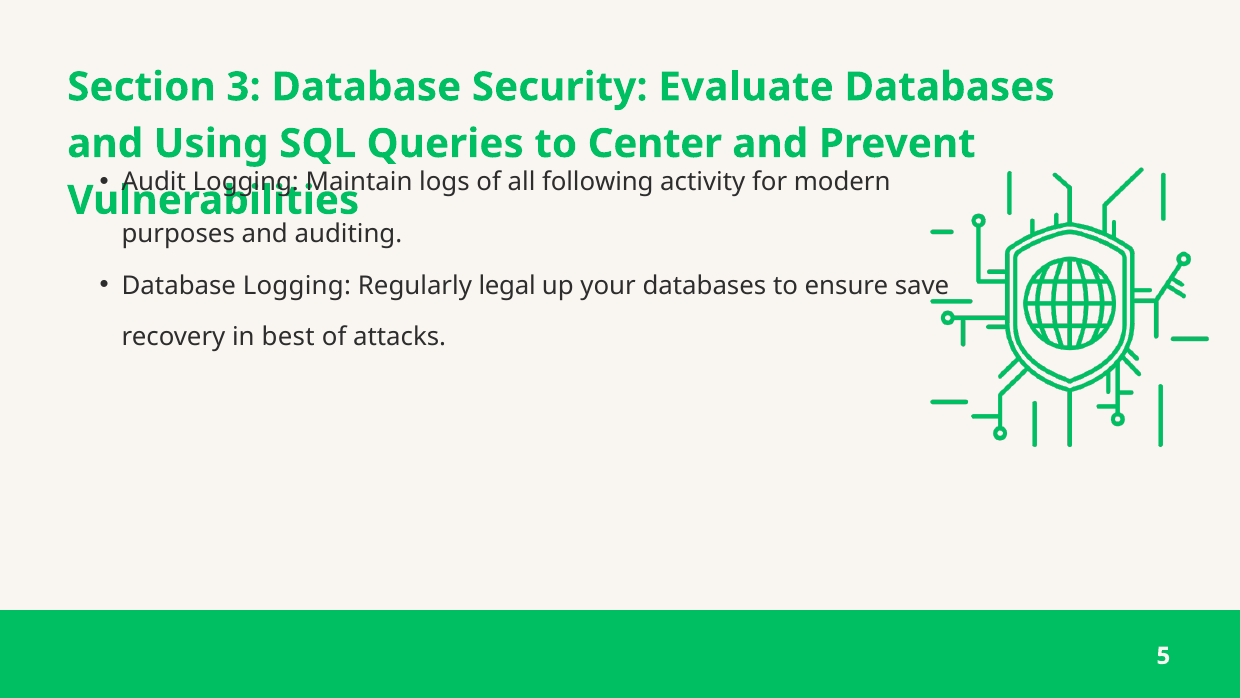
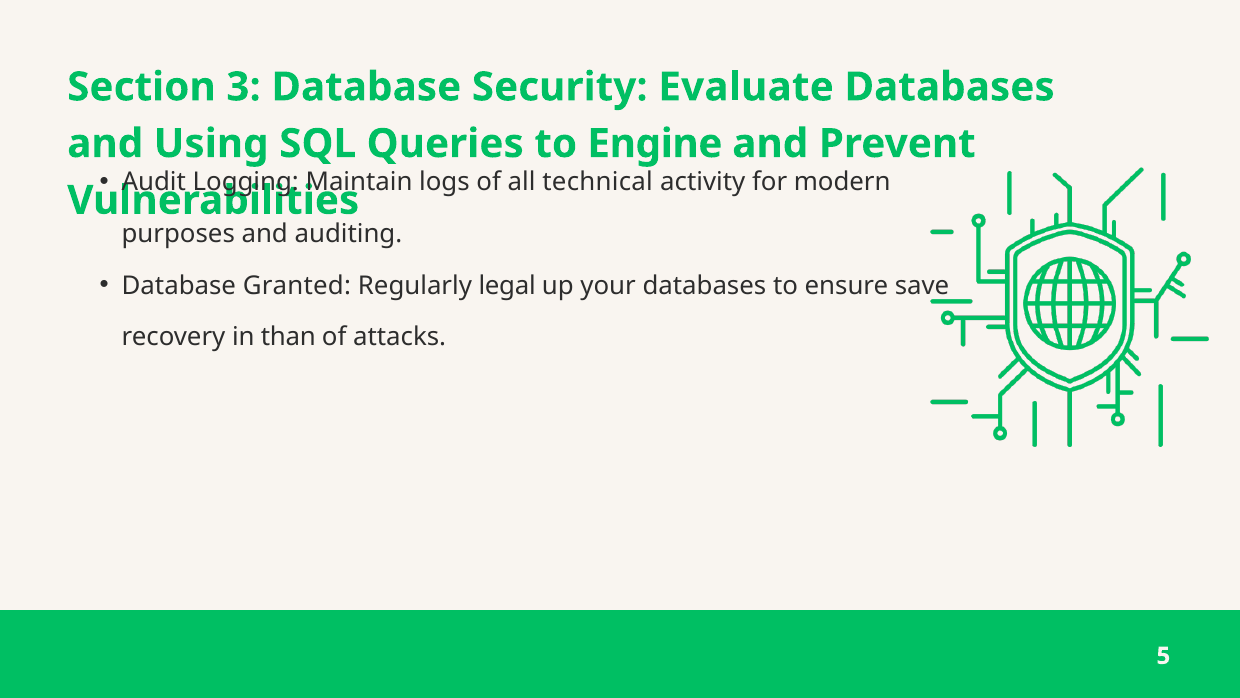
Center: Center -> Engine (655, 144)
following: following -> technical (598, 182)
Database Logging: Logging -> Granted (297, 285)
best: best -> than (288, 337)
